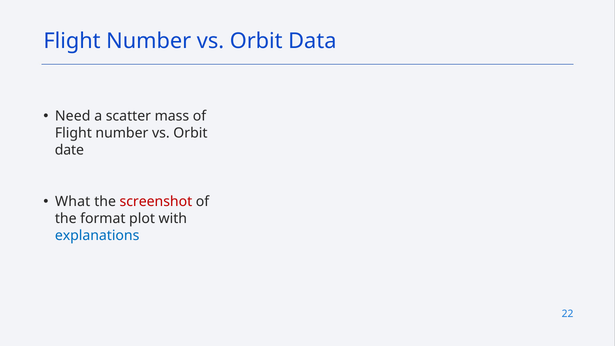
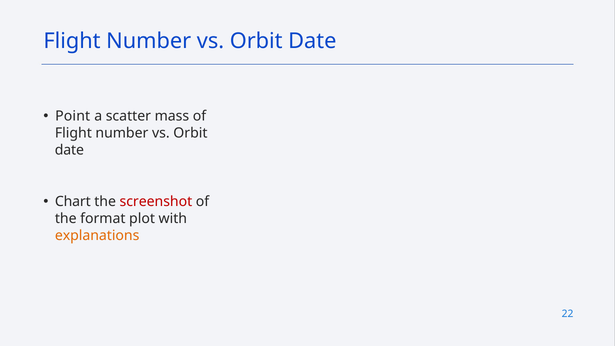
Data: Data -> Date (312, 41)
Need: Need -> Point (73, 116)
What: What -> Chart (73, 202)
explanations colour: blue -> orange (97, 235)
